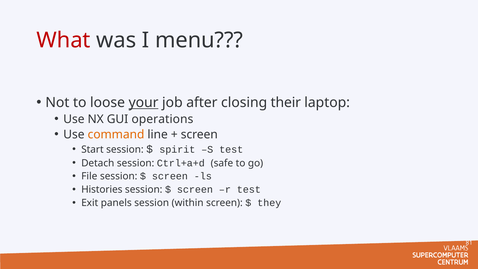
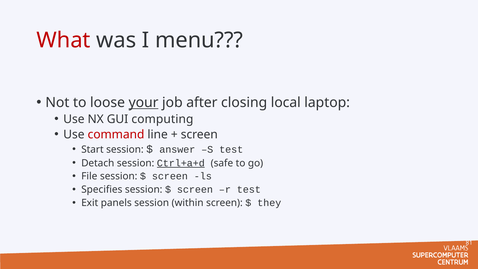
their: their -> local (286, 103)
operations: operations -> computing (162, 119)
command colour: orange -> red (116, 134)
spirit: spirit -> answer (177, 150)
Ctrl+a+d underline: none -> present (181, 163)
Histories: Histories -> Specifies (102, 190)
